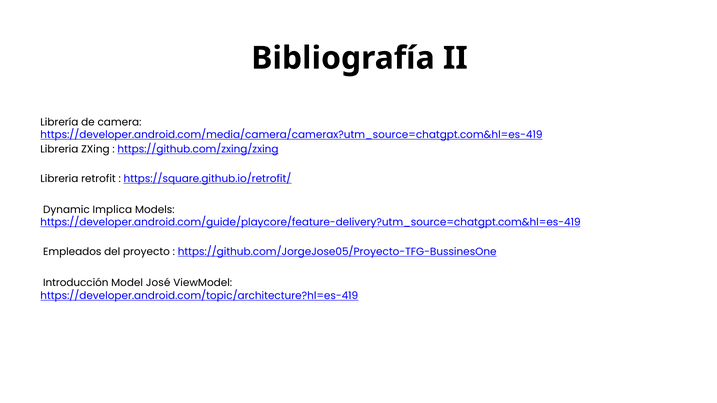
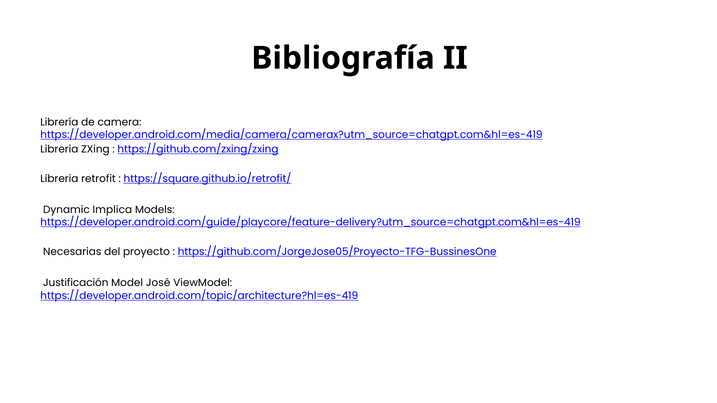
Empleados: Empleados -> Necesarias (72, 252)
Introducción: Introducción -> Justificación (76, 283)
